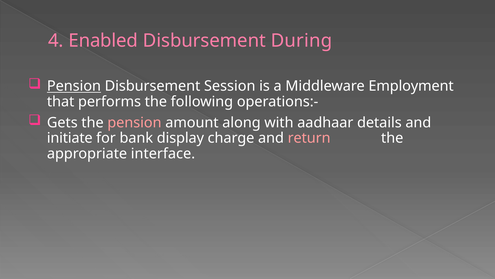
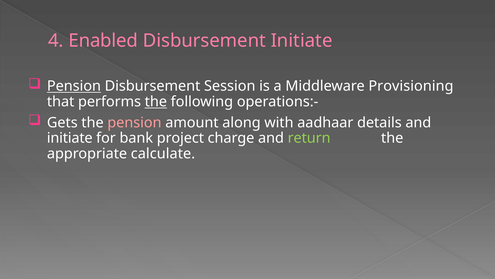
Disbursement During: During -> Initiate (302, 41)
Employment: Employment -> Provisioning (411, 86)
the underline: none -> present (156, 102)
display: display -> project (180, 138)
return colour: pink -> light green (309, 138)
interface: interface -> calculate (163, 154)
